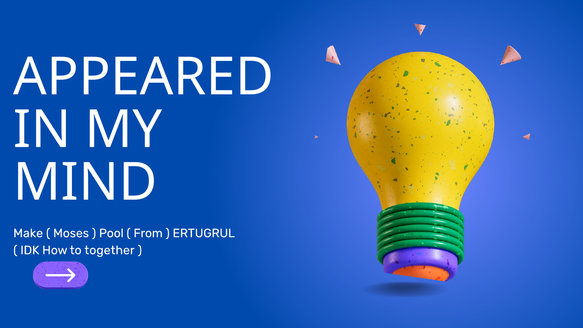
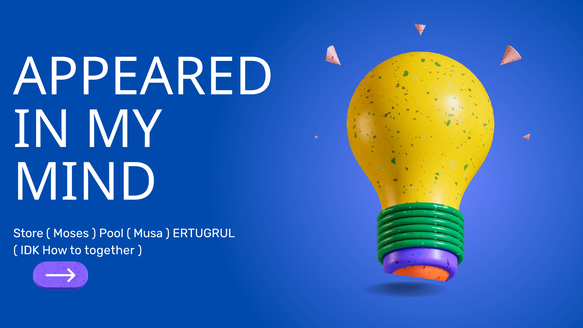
Make: Make -> Store (28, 233)
From: From -> Musa (148, 233)
